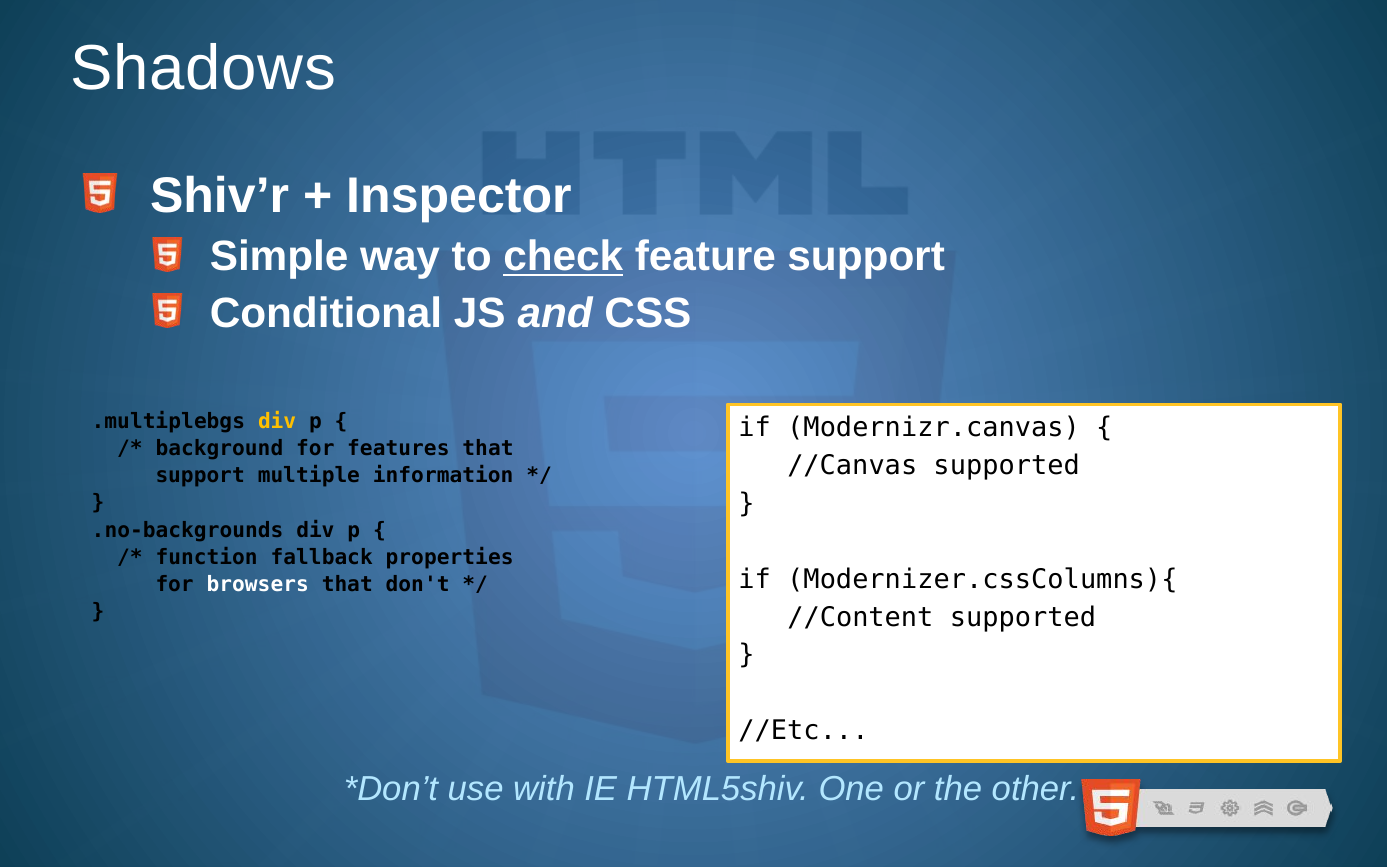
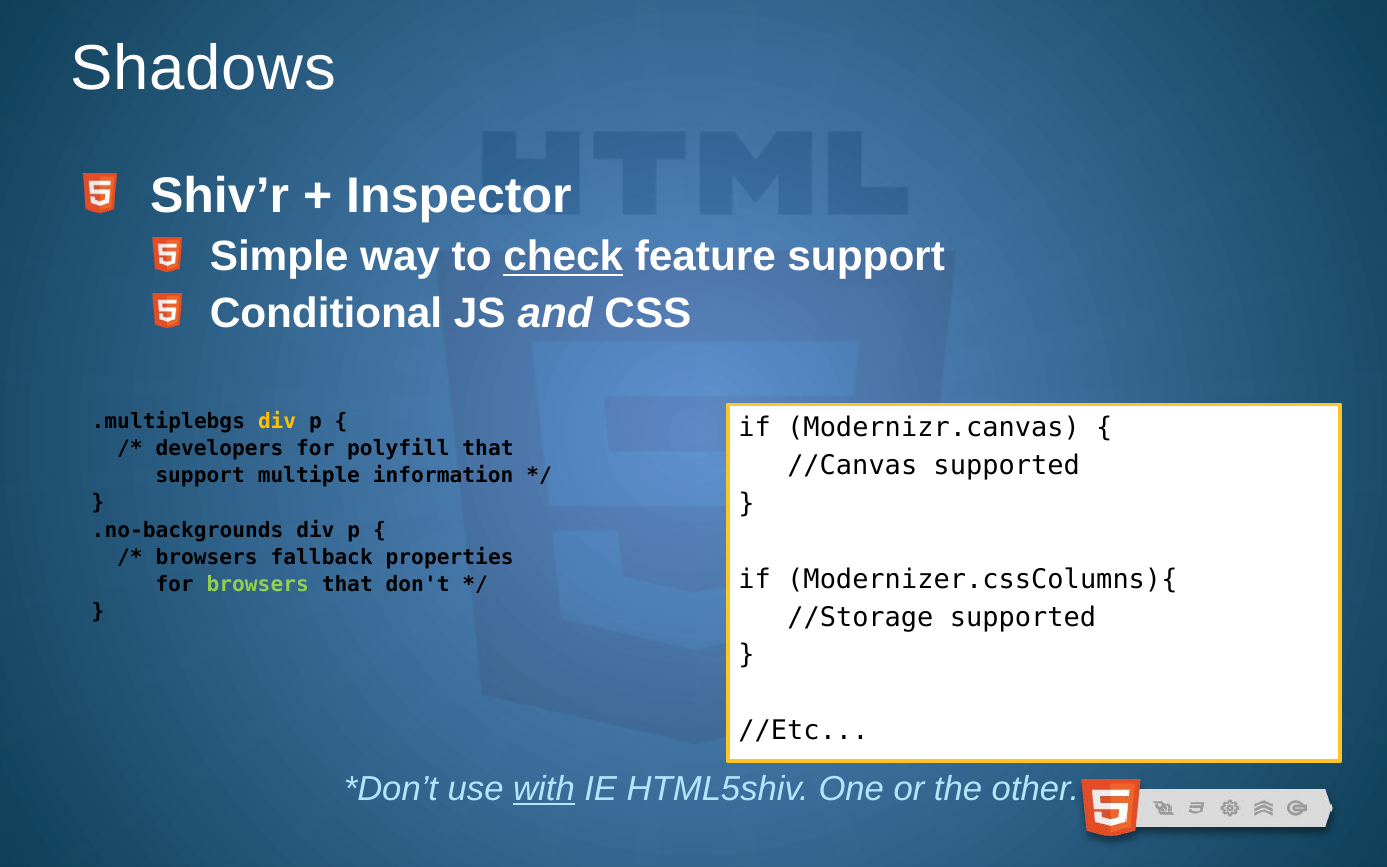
background: background -> developers (219, 448)
features: features -> polyfill (398, 448)
function: function -> browsers (207, 557)
browsers colour: white -> light green (258, 584)
//Content: //Content -> //Storage (860, 617)
with underline: none -> present (544, 789)
